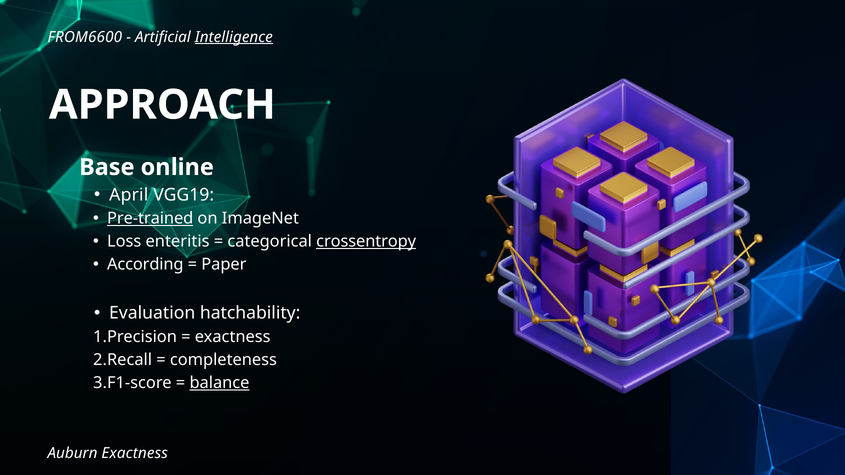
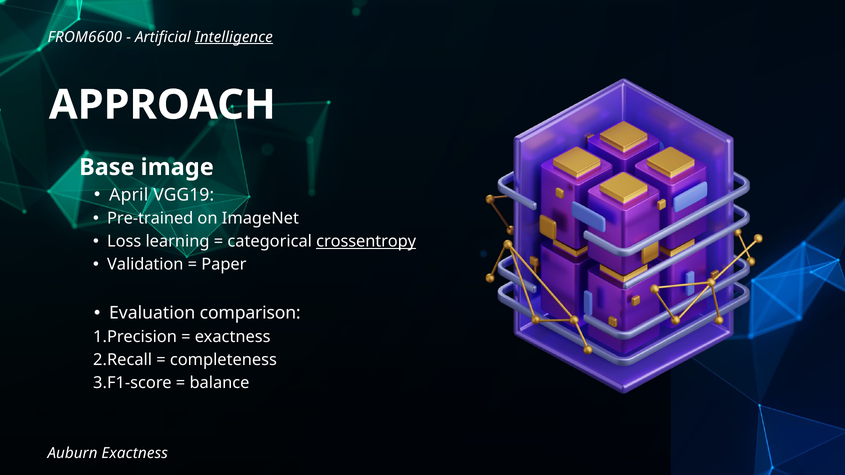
online: online -> image (177, 167)
Pre-trained underline: present -> none (150, 219)
enteritis: enteritis -> learning (178, 242)
According: According -> Validation (145, 265)
hatchability: hatchability -> comparison (250, 313)
balance underline: present -> none (220, 383)
